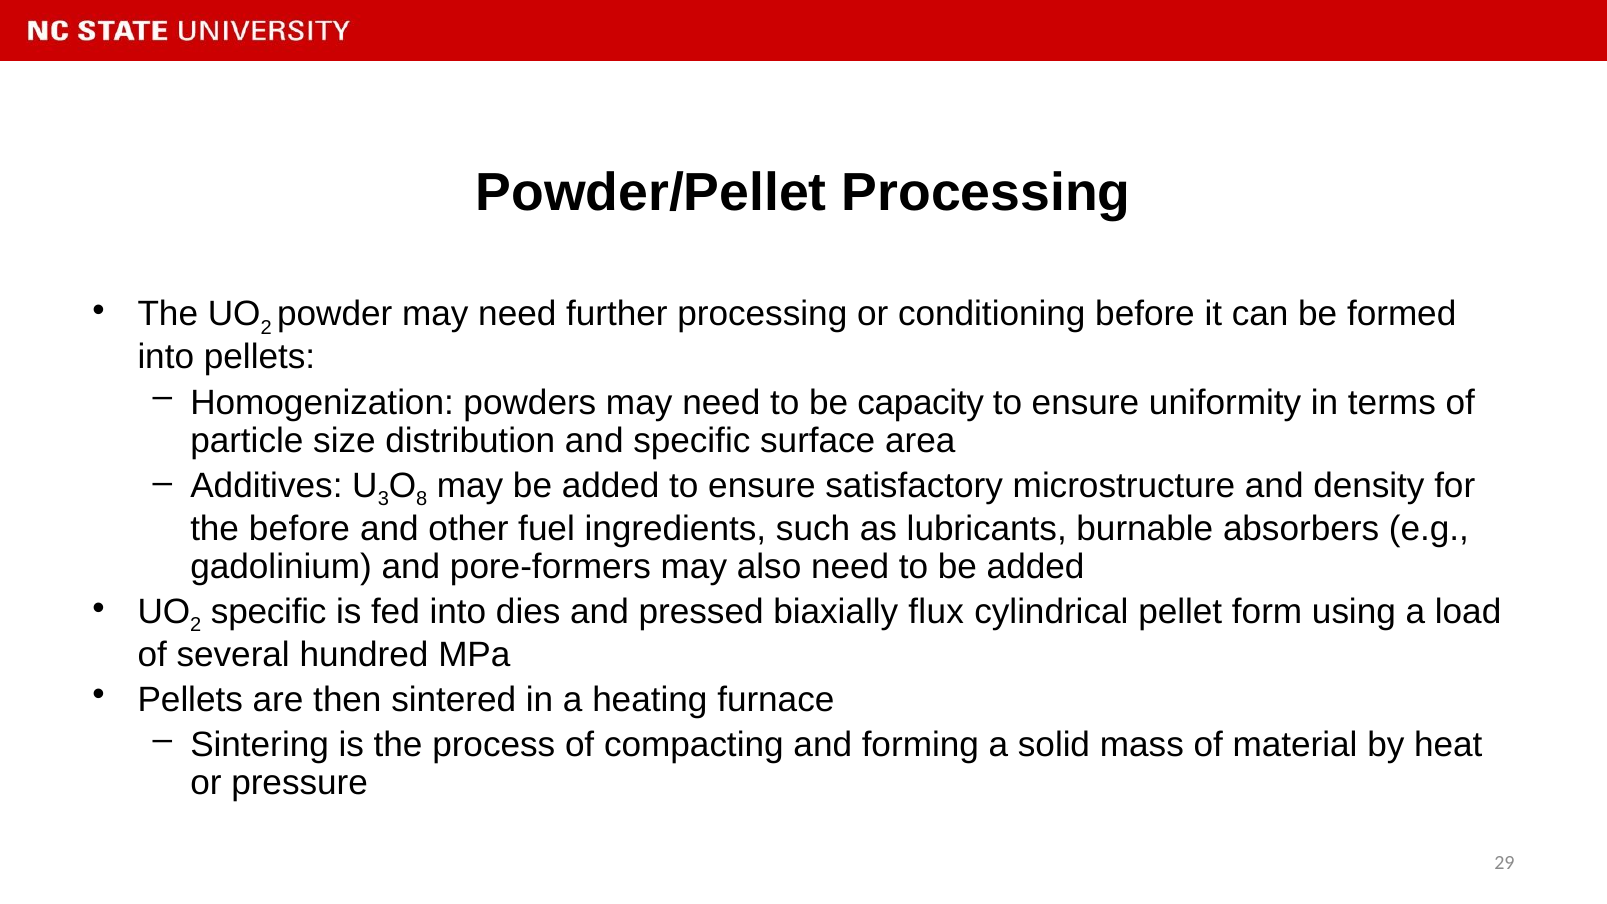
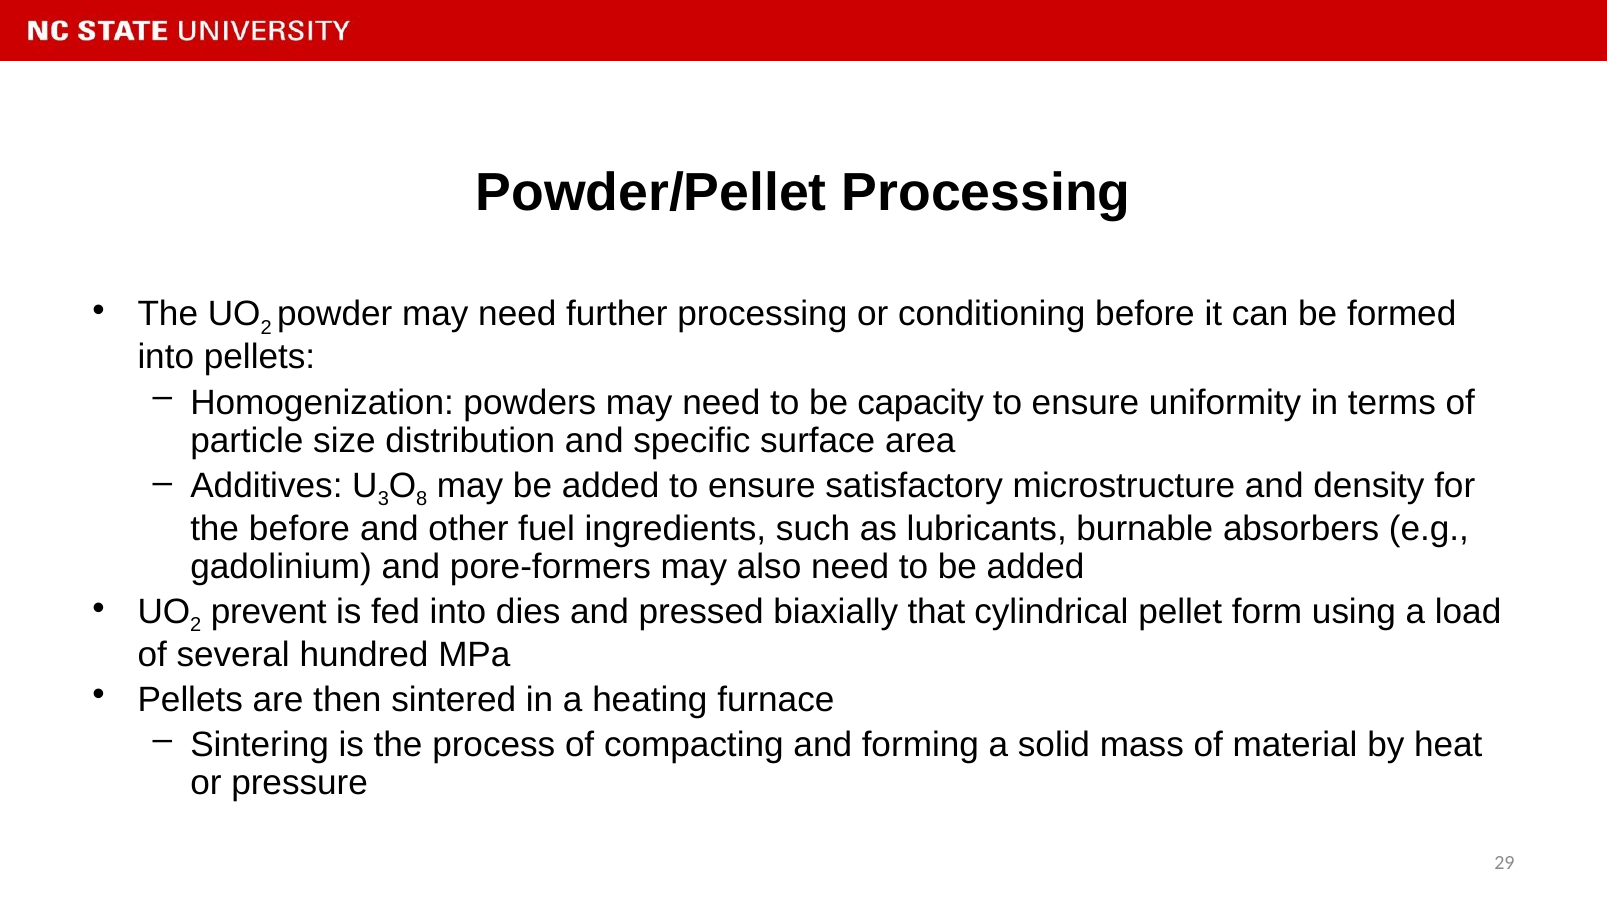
specific: specific -> prevent (269, 612)
flux: flux -> that (936, 612)
